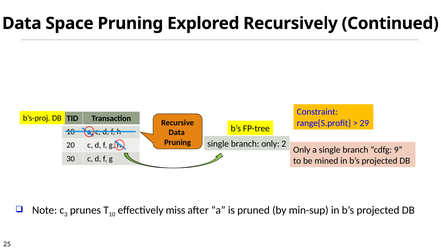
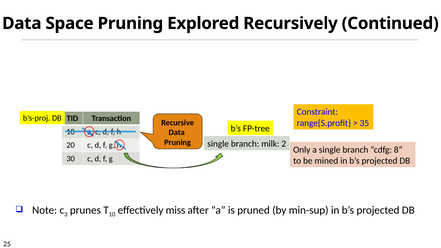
29: 29 -> 35 (364, 123)
branch only: only -> milk (270, 144)
9: 9 -> 8 (398, 150)
